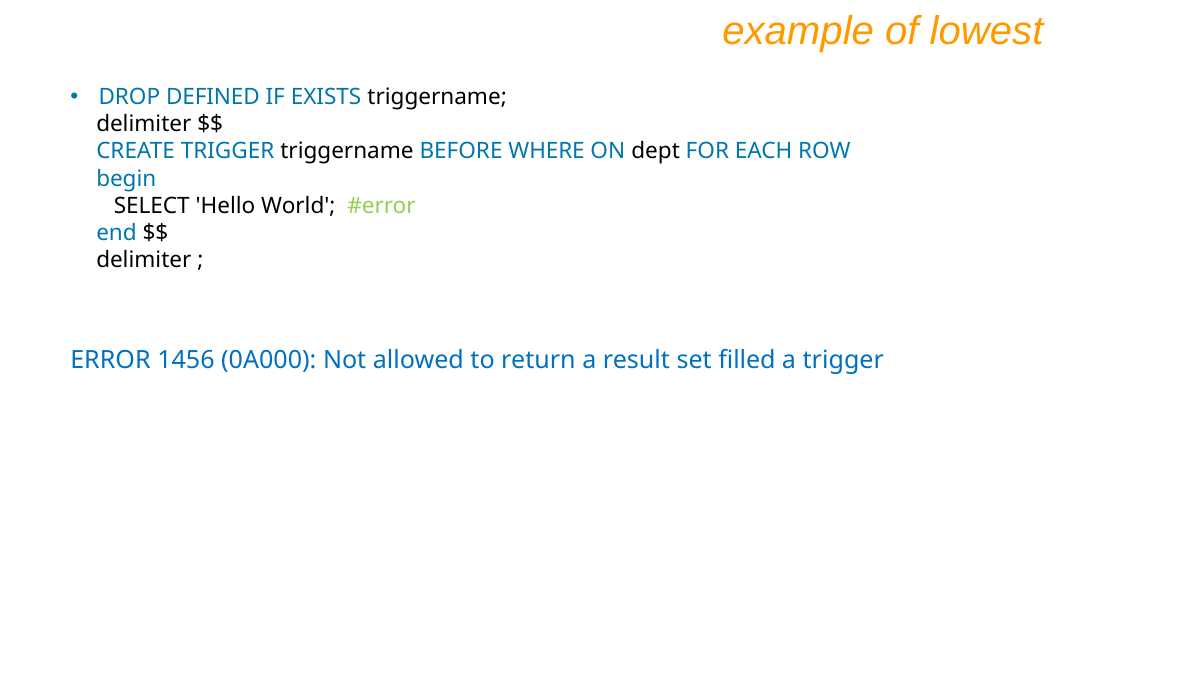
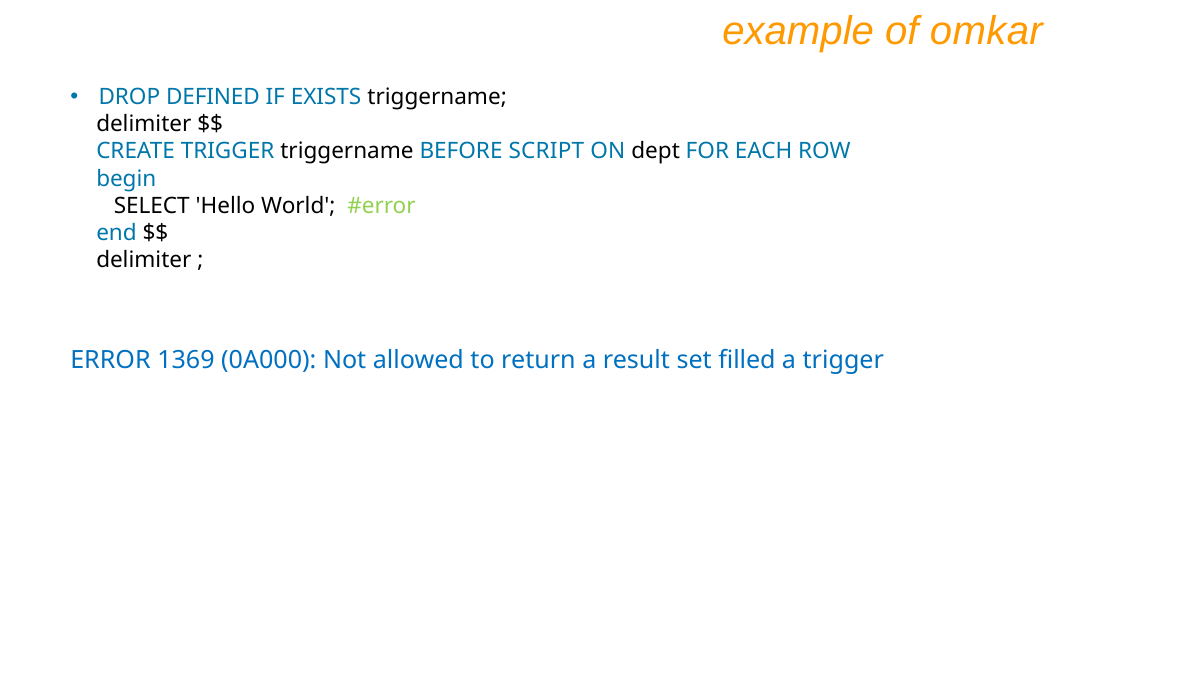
lowest: lowest -> omkar (986, 31)
WHERE: WHERE -> SCRIPT (546, 151)
1456: 1456 -> 1369 (186, 360)
